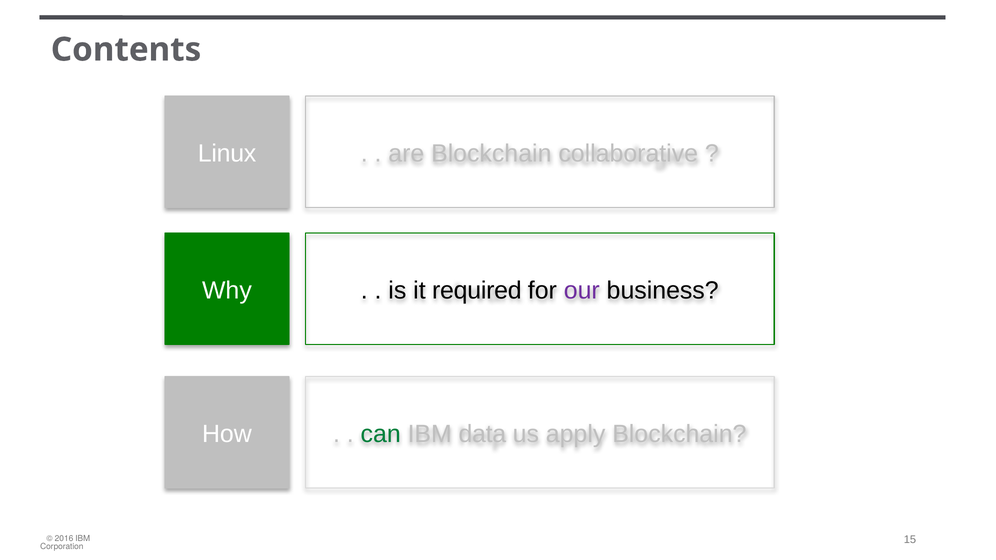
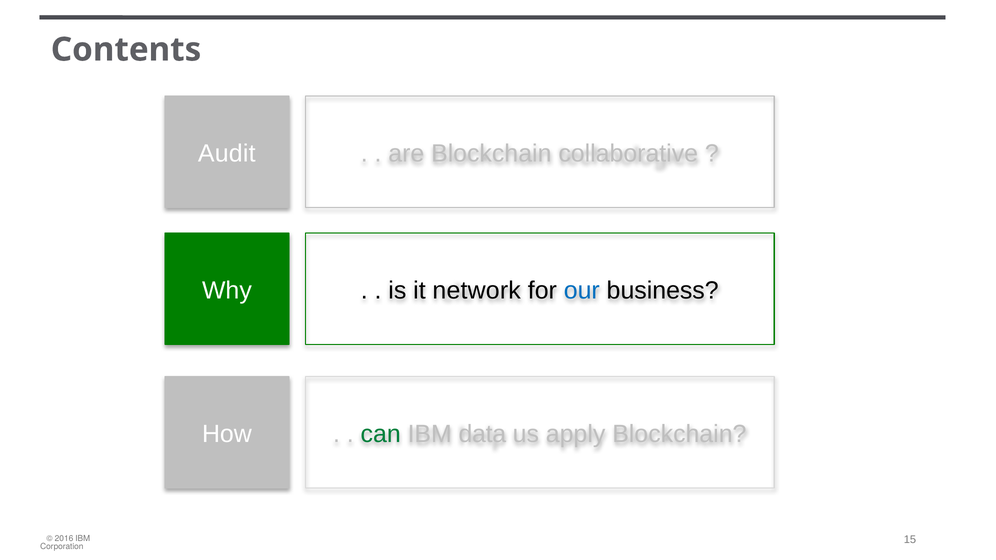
Linux: Linux -> Audit (227, 154)
required: required -> network (477, 291)
our colour: purple -> blue (582, 291)
